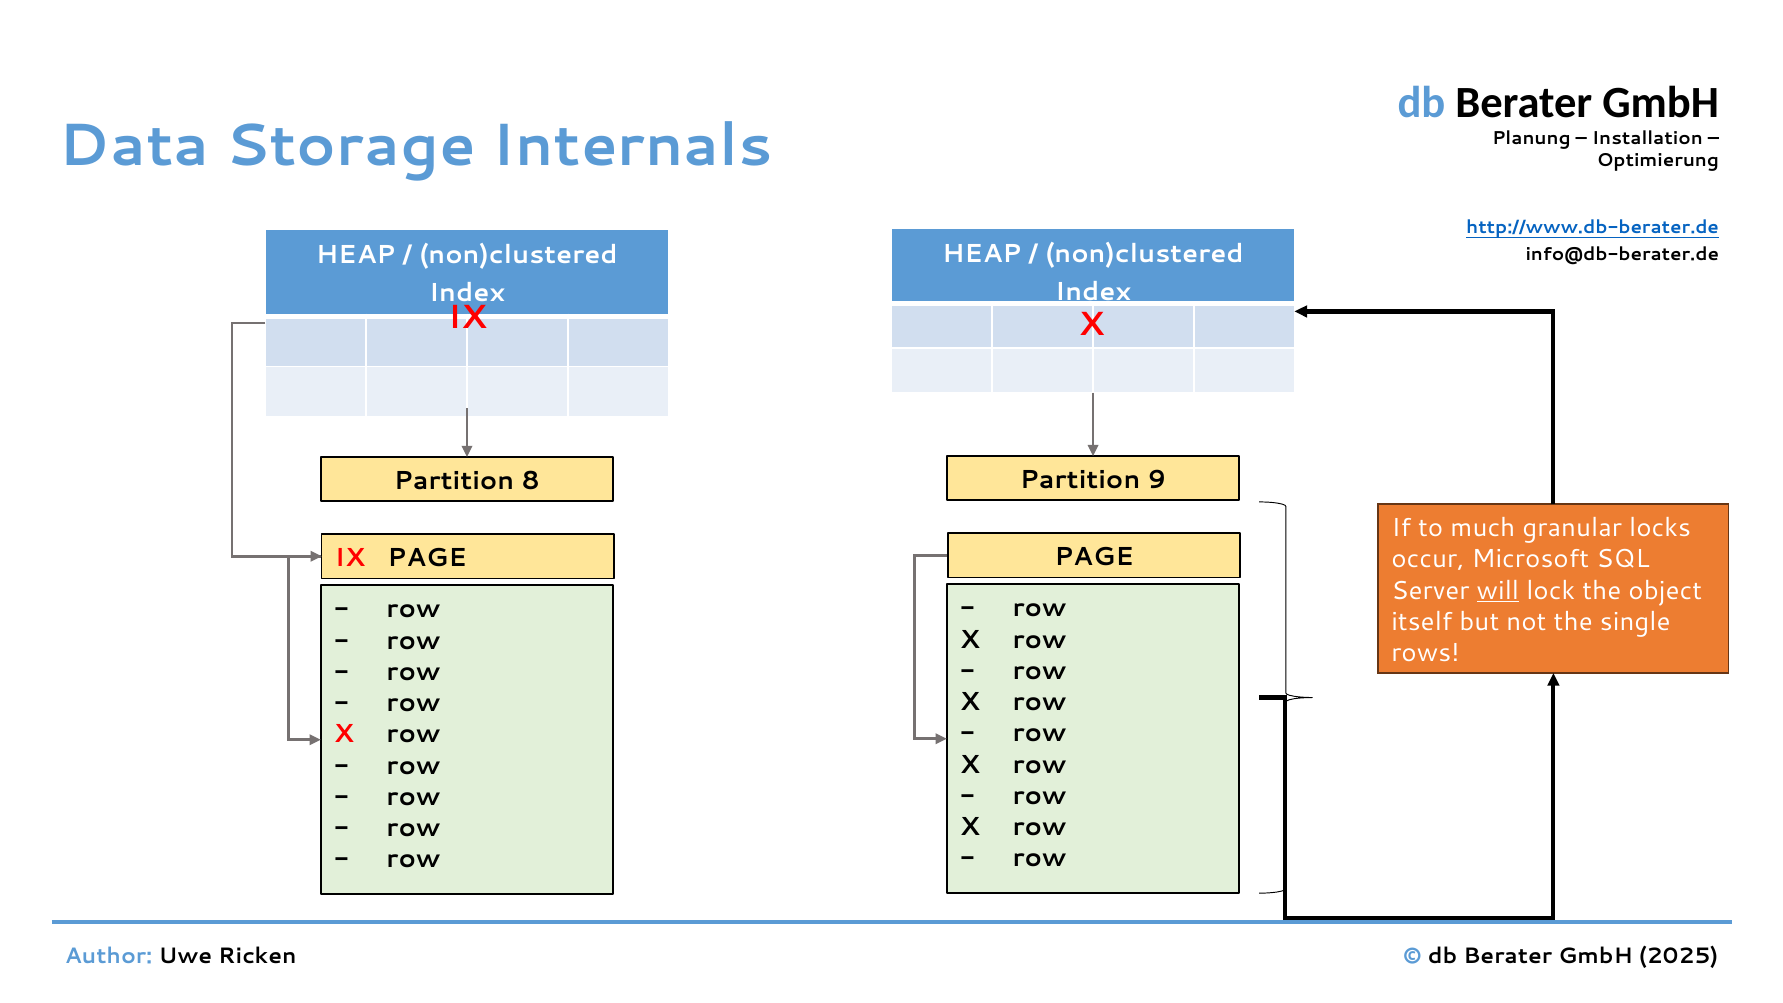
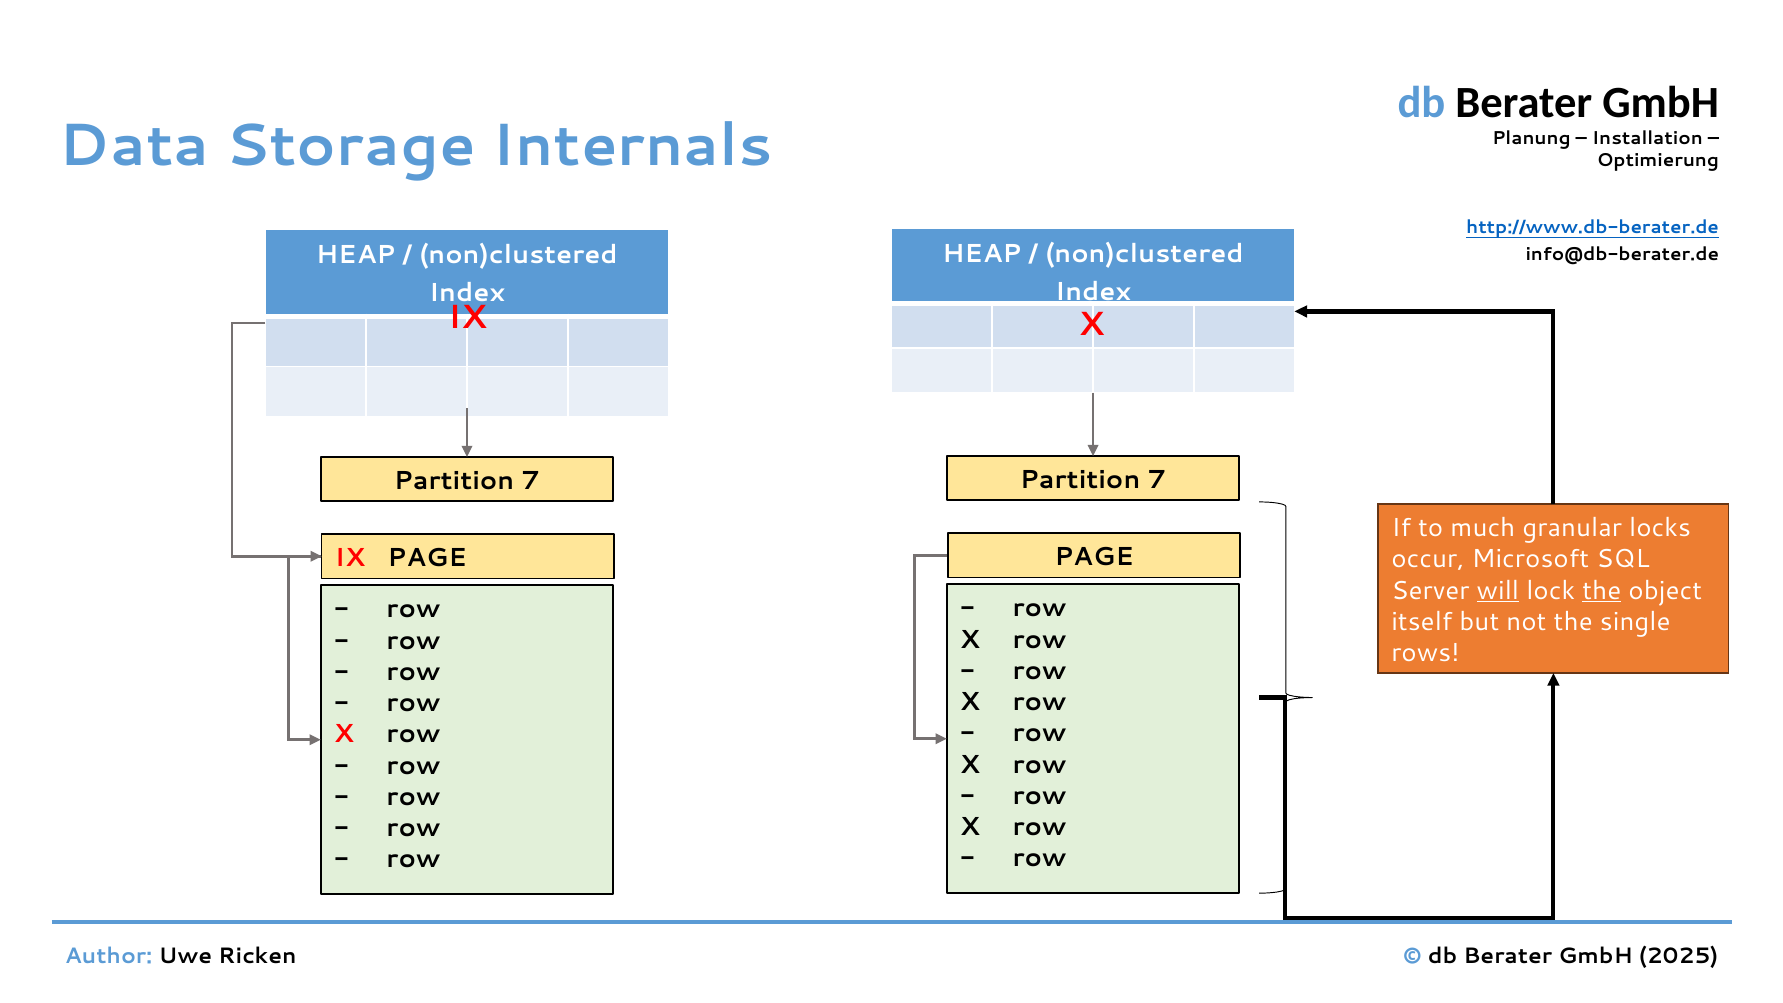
9: 9 -> 7 (1157, 480)
8: 8 -> 7 (531, 481)
the underline: none -> present (1602, 590)
